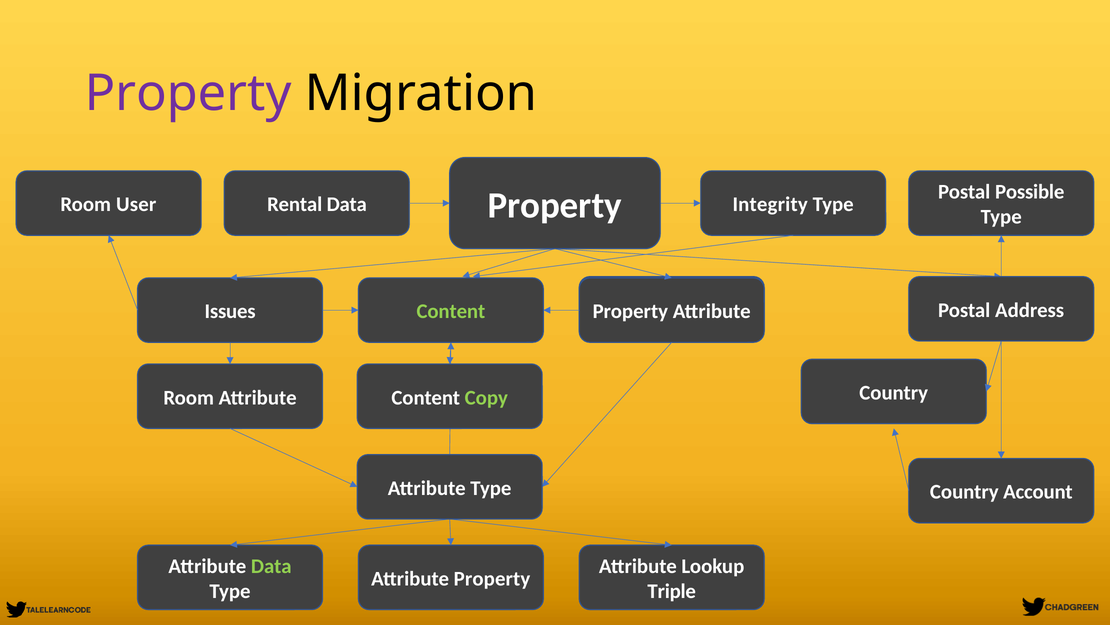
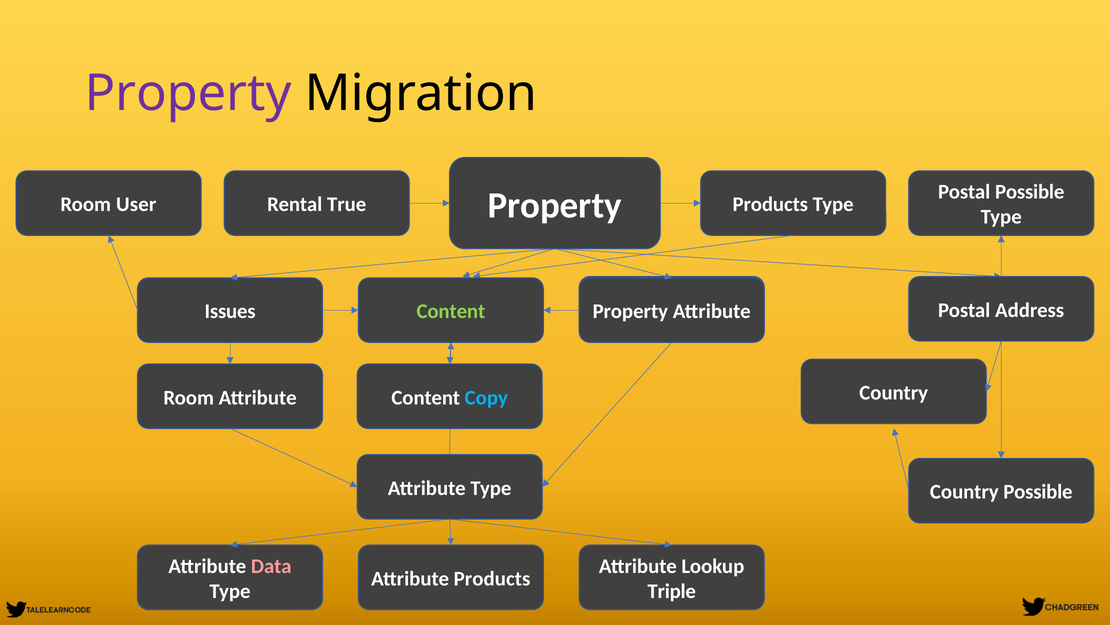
Rental Data: Data -> True (347, 204)
Integrity: Integrity -> Products (770, 204)
Copy colour: light green -> light blue (486, 397)
Country Account: Account -> Possible (1038, 492)
Data colour: light green -> pink (271, 566)
Property: Property -> Products (492, 578)
